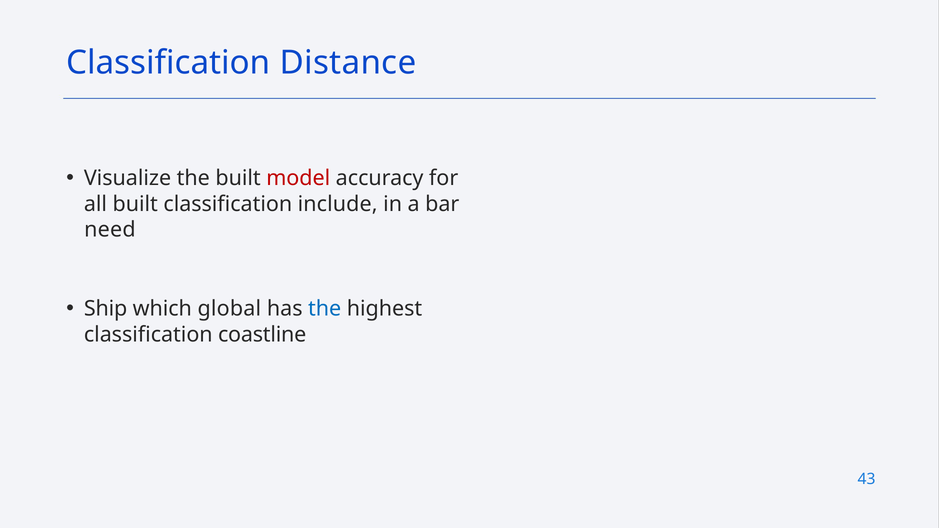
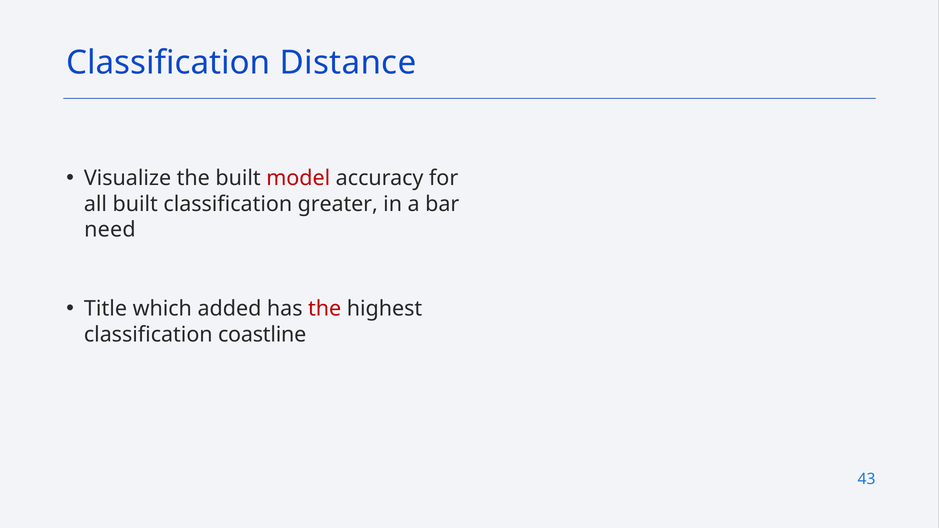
include: include -> greater (338, 204)
Ship: Ship -> Title (106, 309)
global: global -> added (229, 309)
the colour: blue -> red (325, 309)
